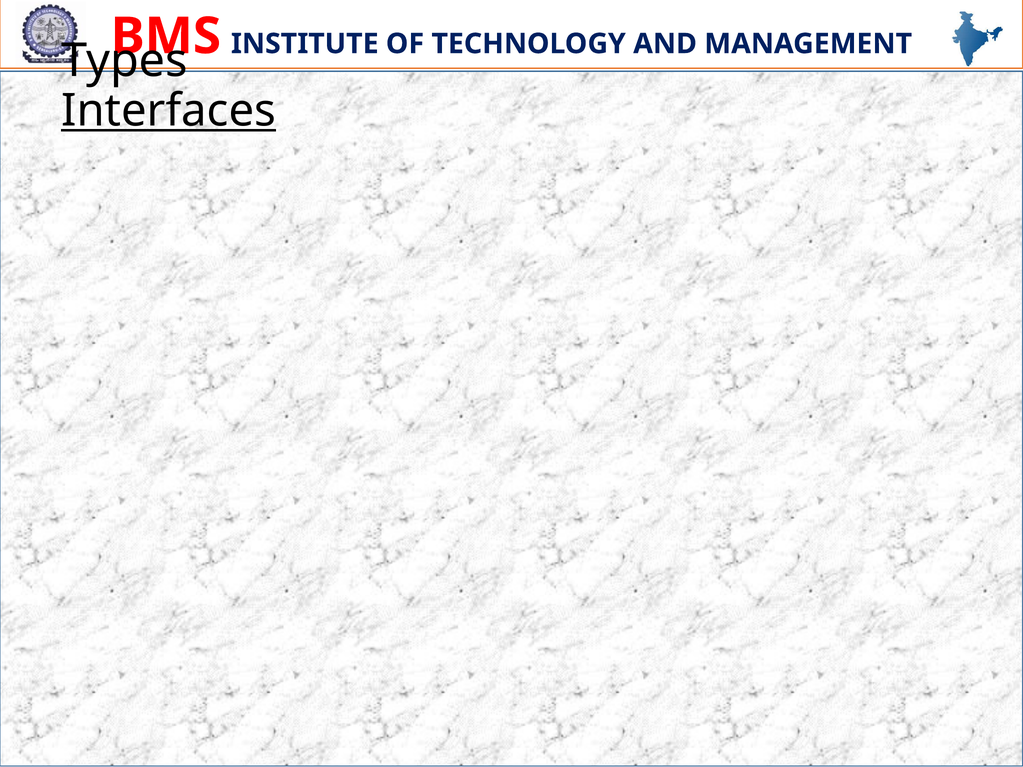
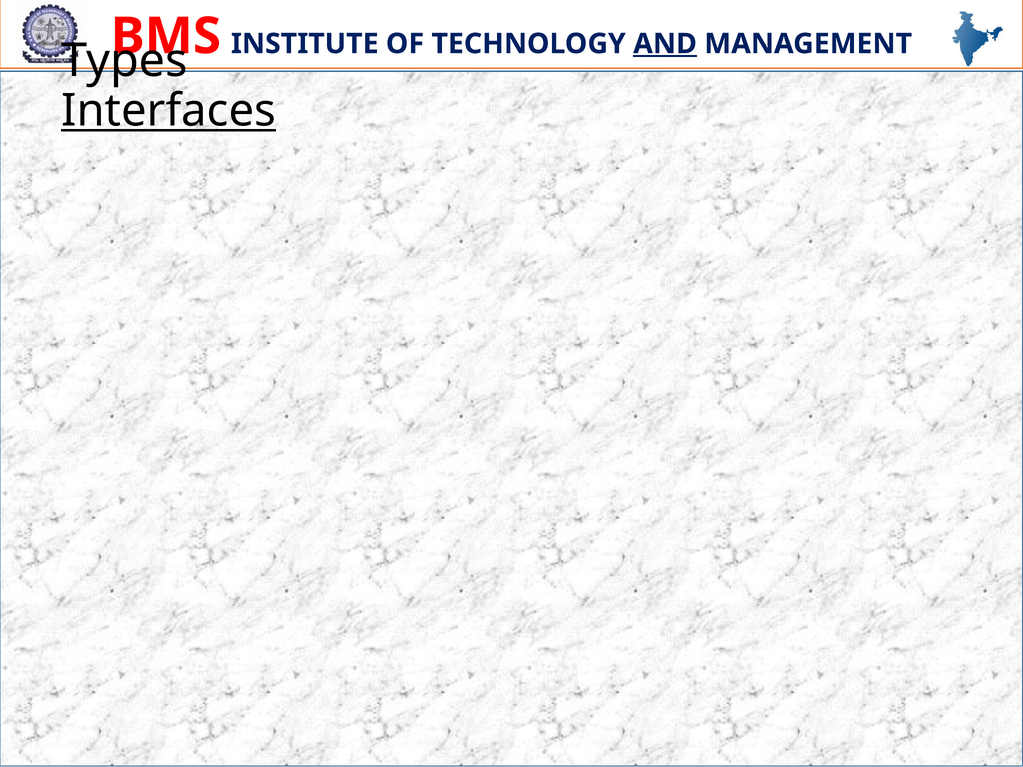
AND underline: none -> present (665, 44)
